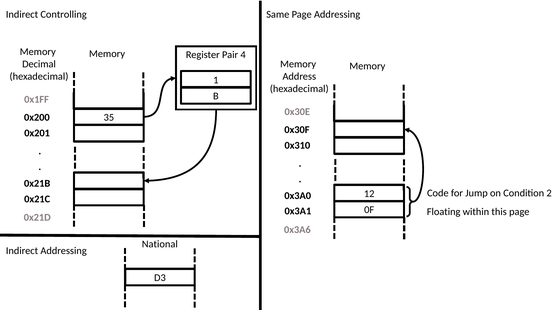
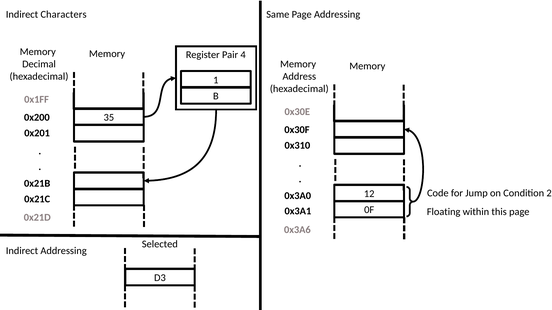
Controlling: Controlling -> Characters (64, 14)
National: National -> Selected (160, 245)
